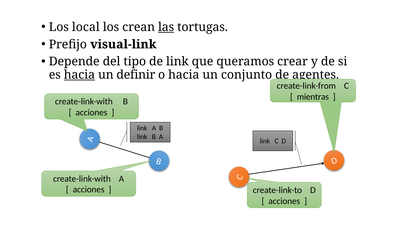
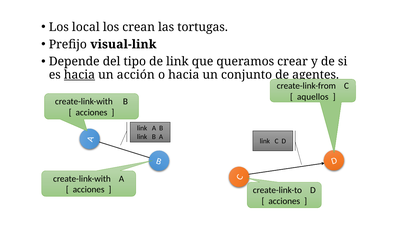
las underline: present -> none (166, 27)
definir: definir -> acción (136, 75)
mientras: mientras -> aquellos (313, 97)
